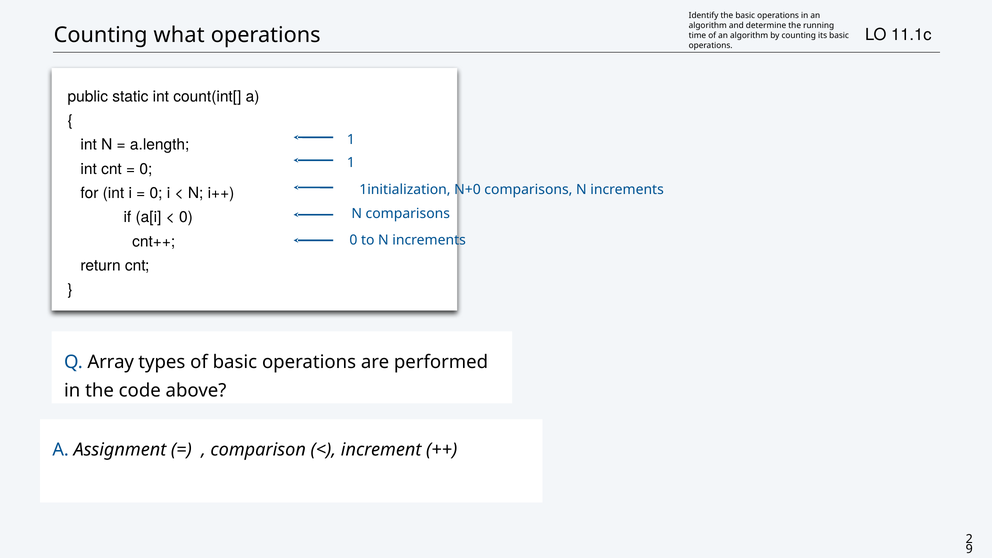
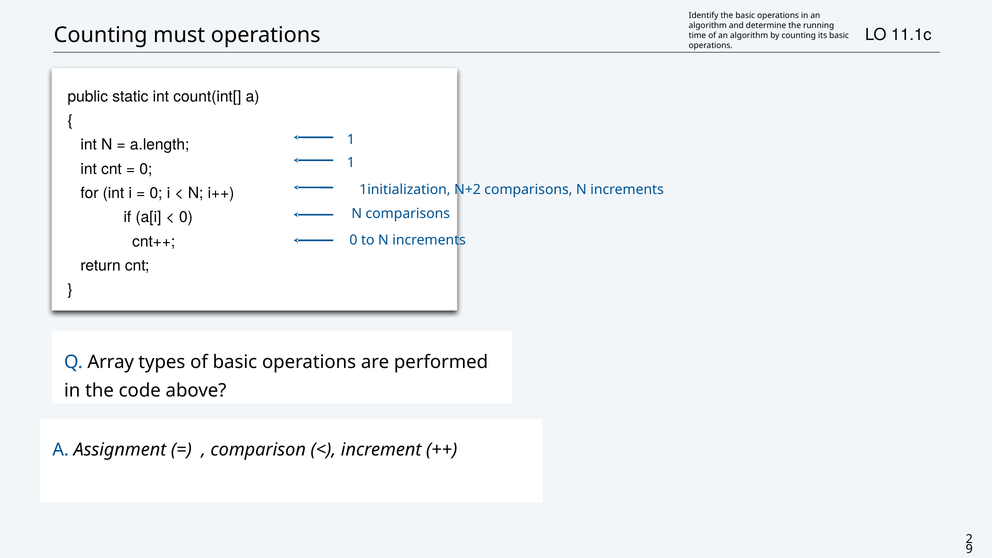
what: what -> must (179, 35)
N+0: N+0 -> N+2 (467, 190)
